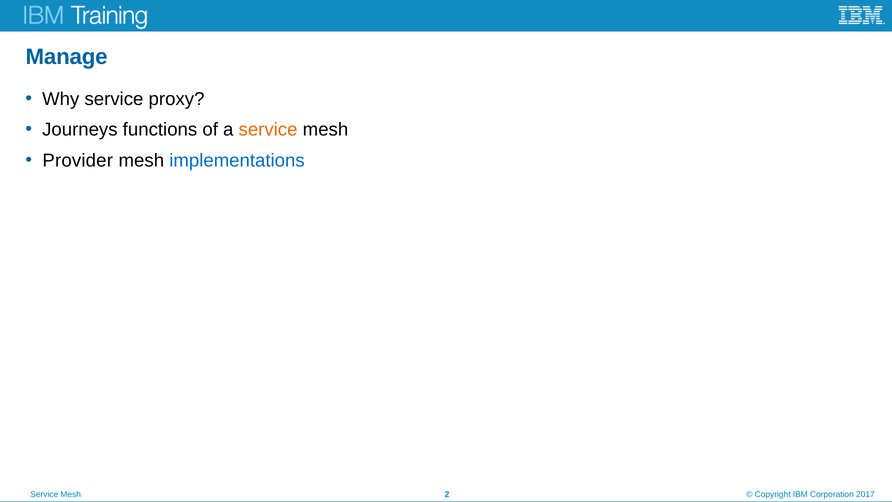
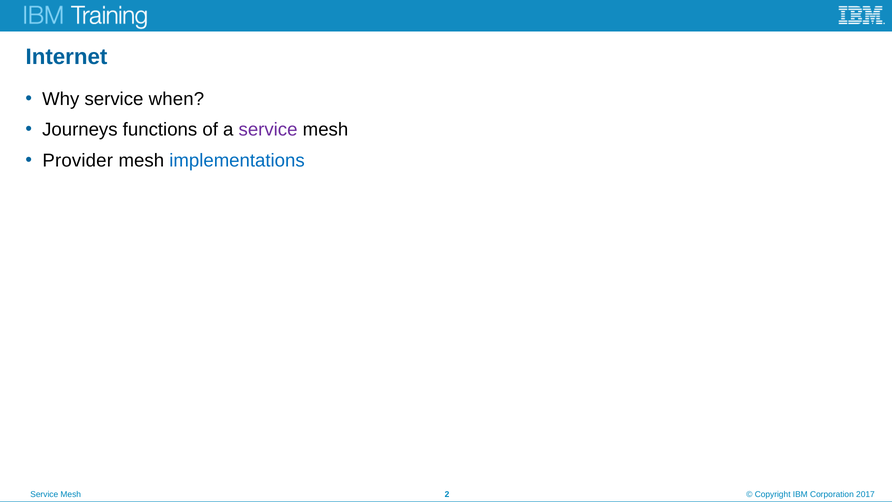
Manage: Manage -> Internet (66, 57)
proxy: proxy -> when (176, 99)
service colour: orange -> purple (268, 130)
